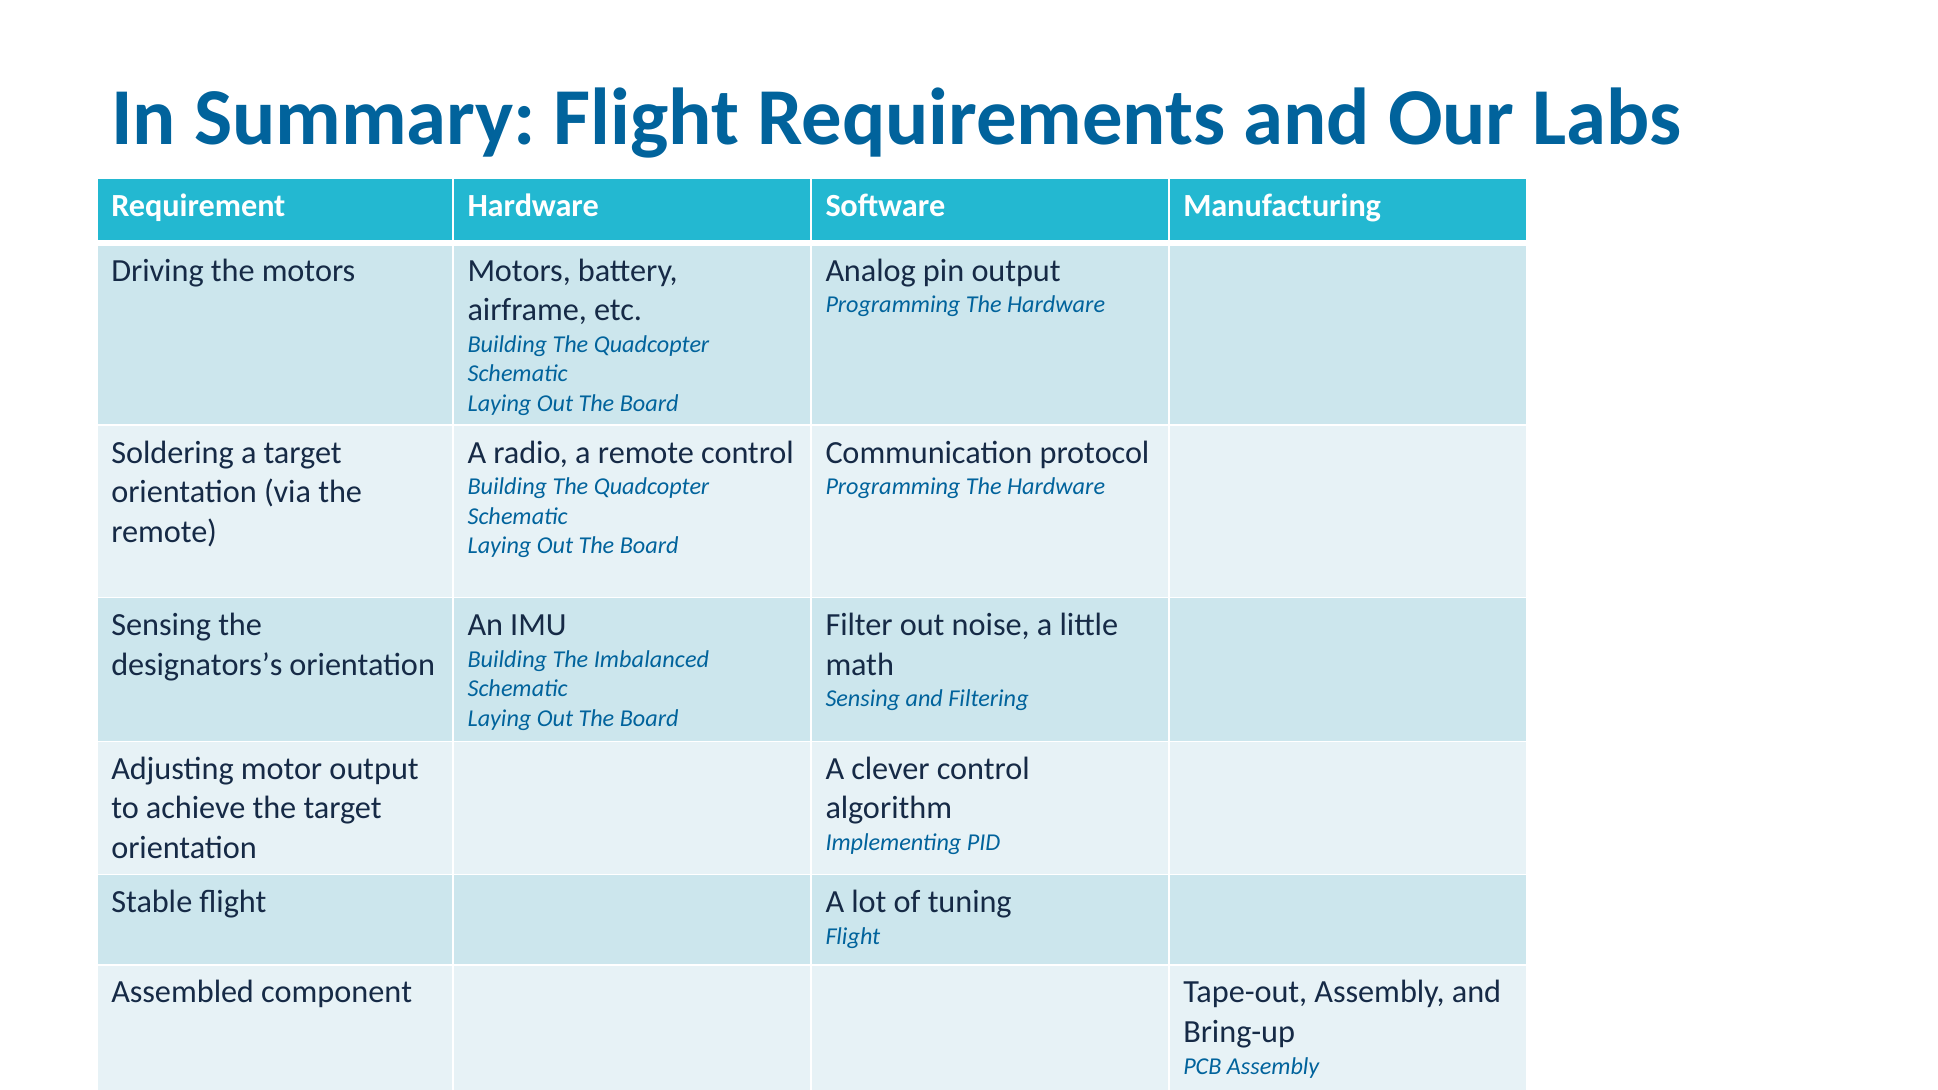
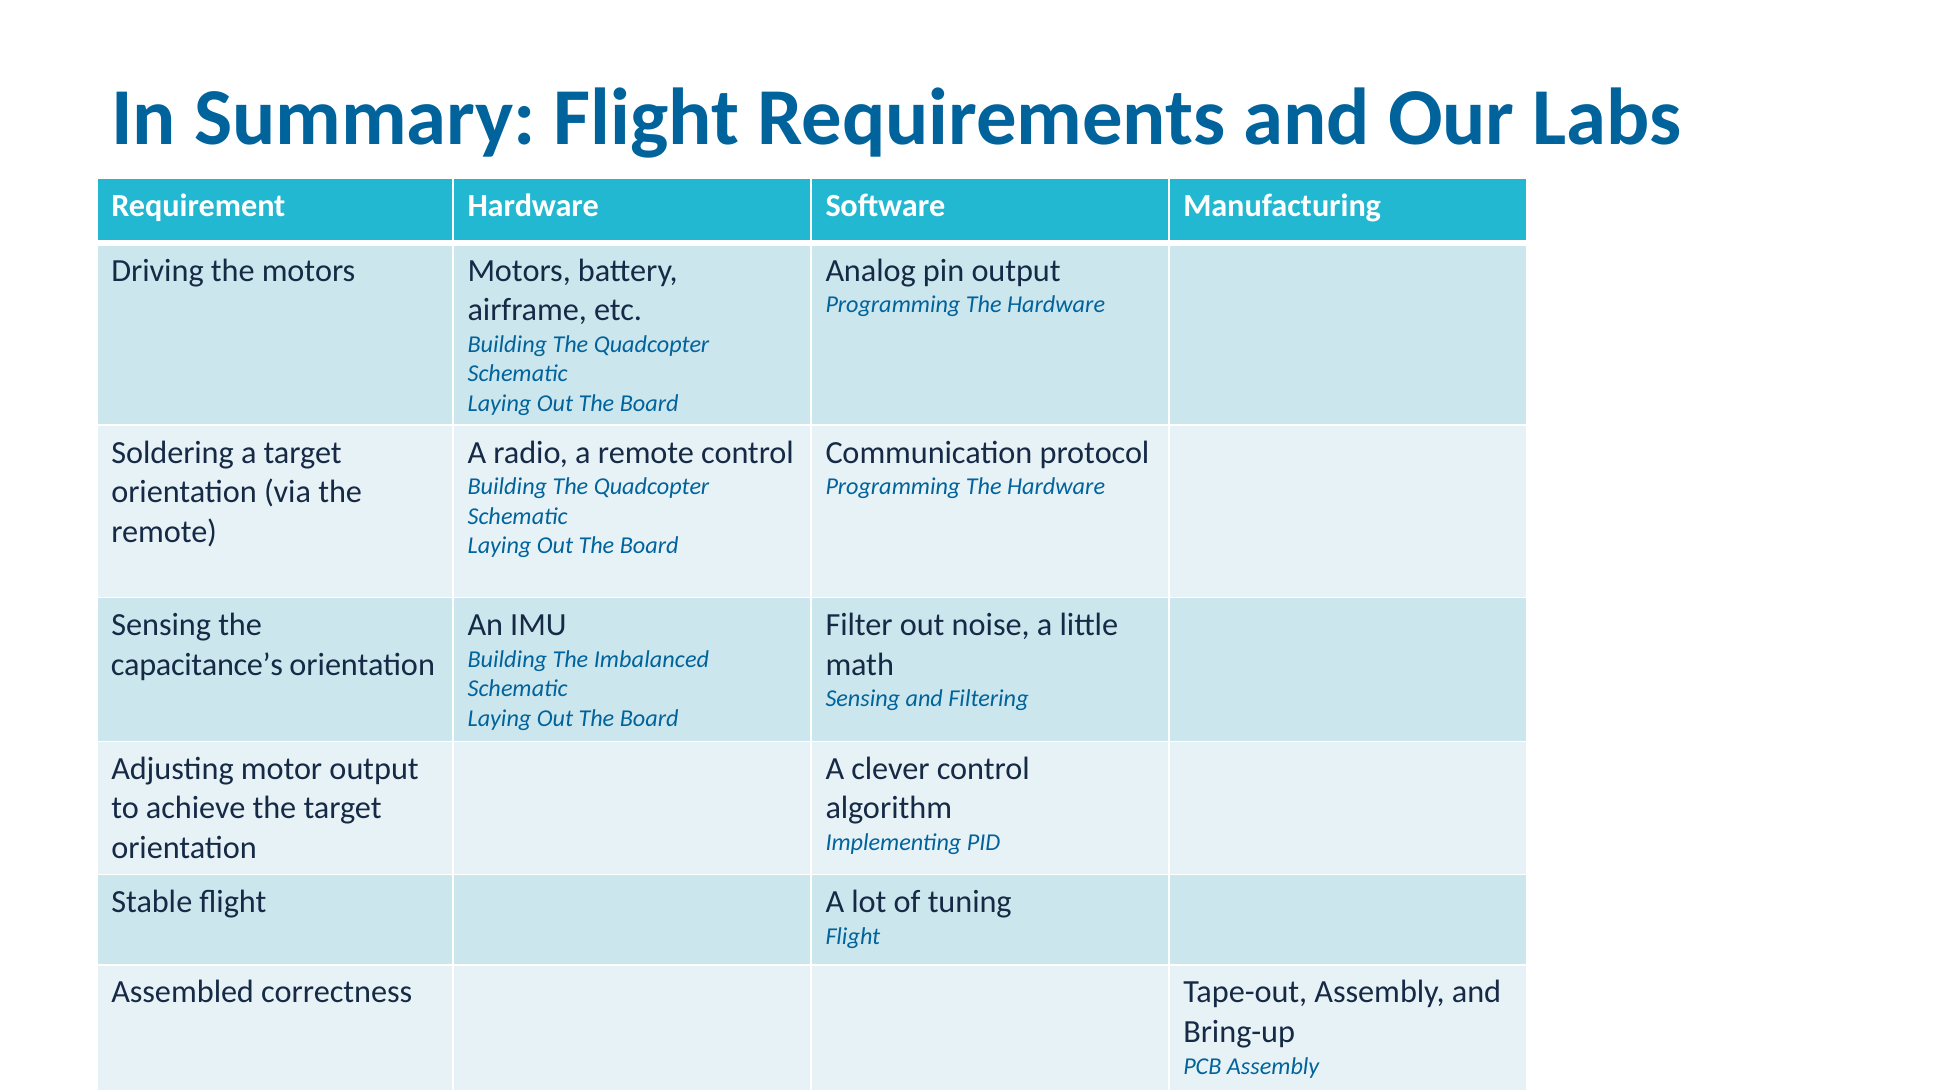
designators’s: designators’s -> capacitance’s (197, 665)
component: component -> correctness (337, 992)
